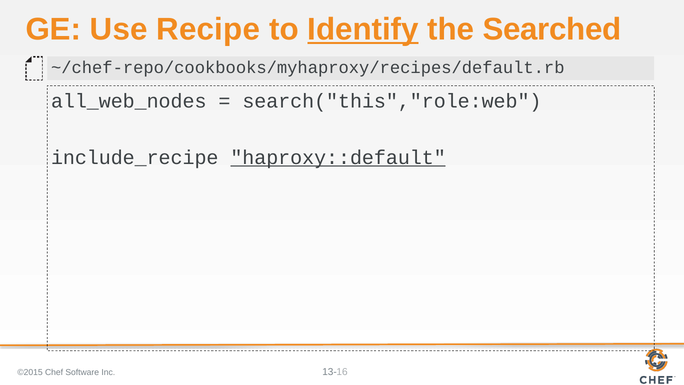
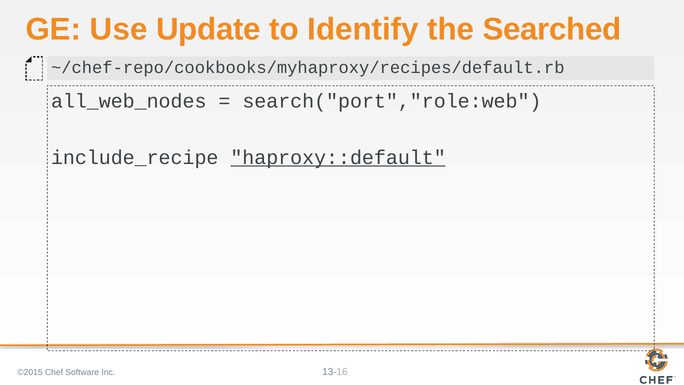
Recipe: Recipe -> Update (208, 30)
Identify underline: present -> none (363, 30)
search("this","role:web: search("this","role:web -> search("port","role:web (392, 101)
